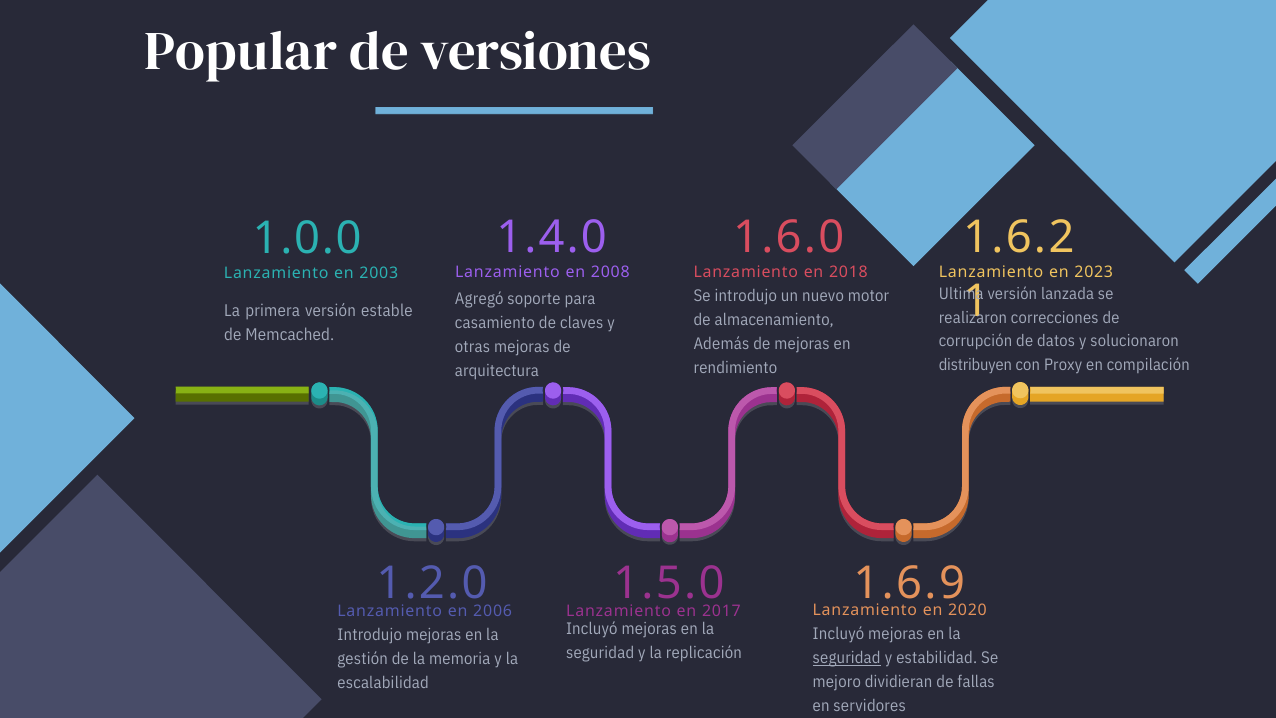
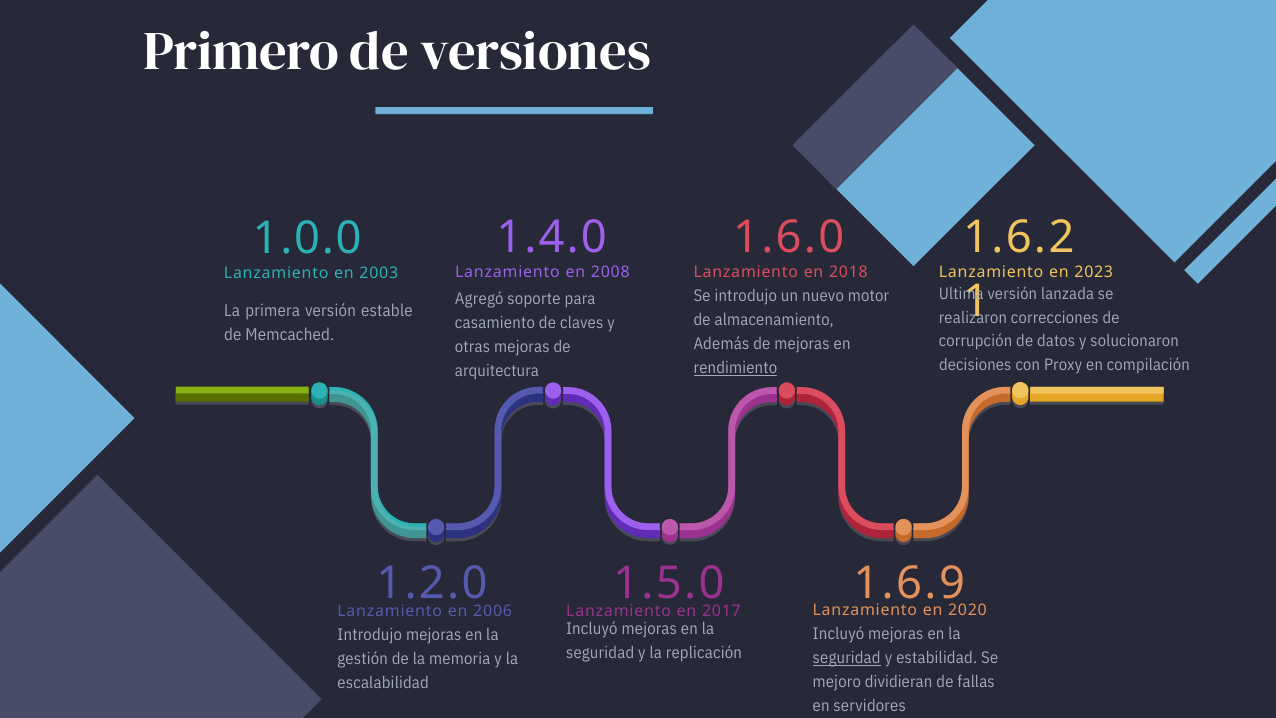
Popular: Popular -> Primero (242, 52)
distribuyen: distribuyen -> decisiones (975, 365)
rendimiento underline: none -> present (735, 368)
